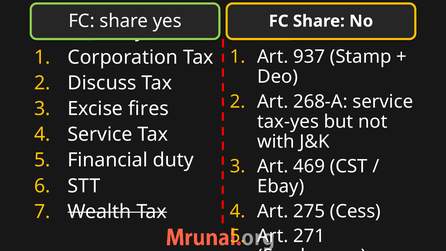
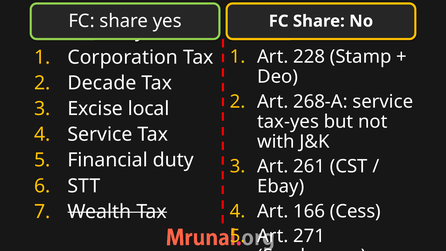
937: 937 -> 228 (309, 57)
Discuss: Discuss -> Decade (102, 83)
fires: fires -> local (149, 109)
469: 469 -> 261 (309, 166)
275: 275 -> 166 (309, 211)
